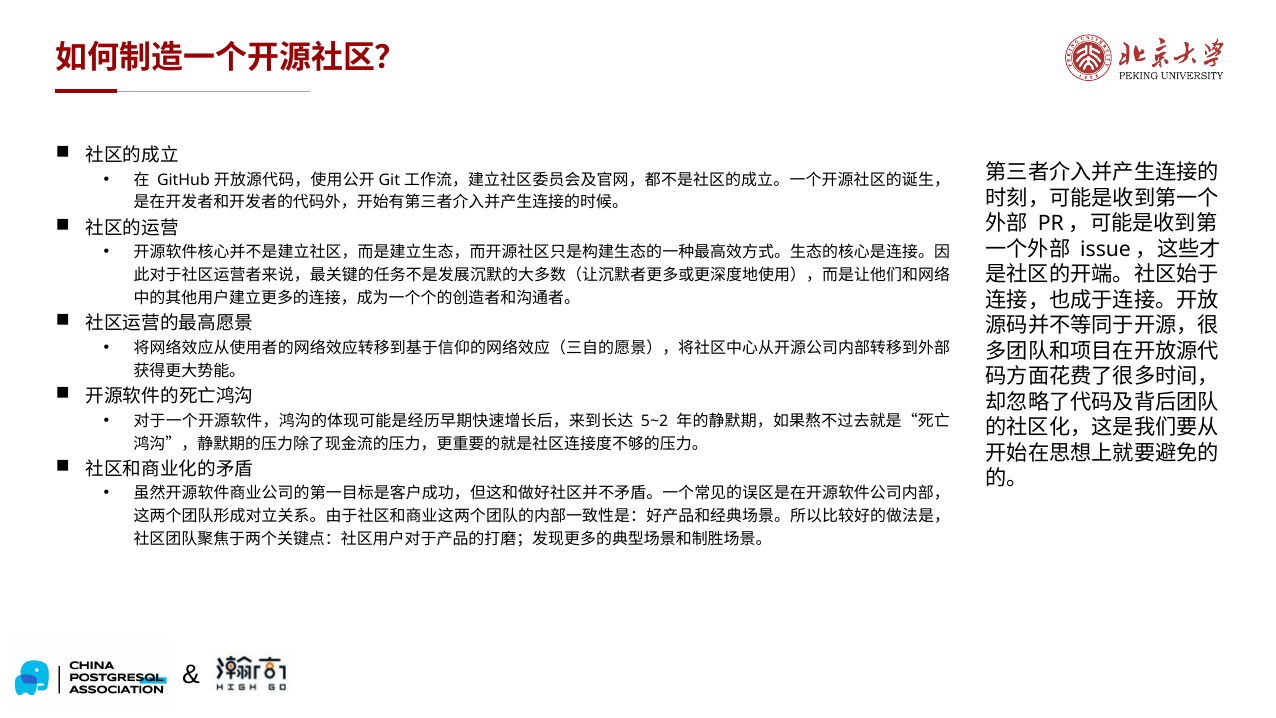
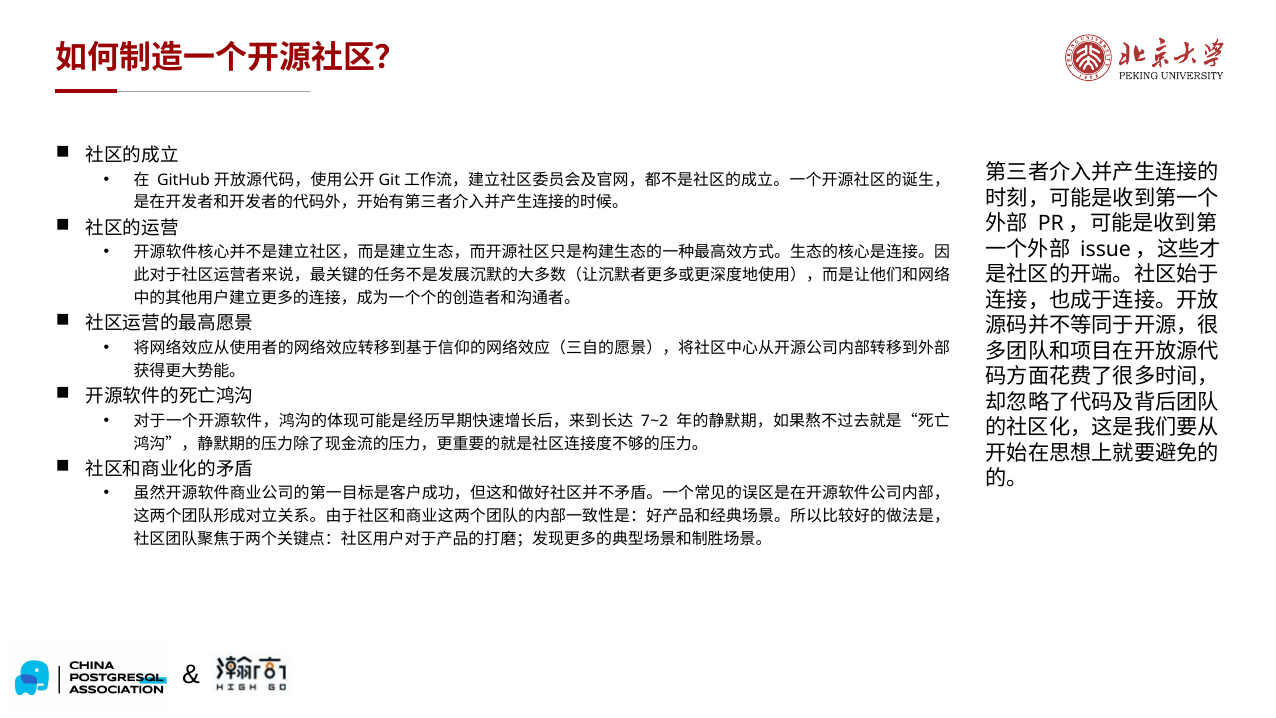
5~2: 5~2 -> 7~2 (655, 421)
